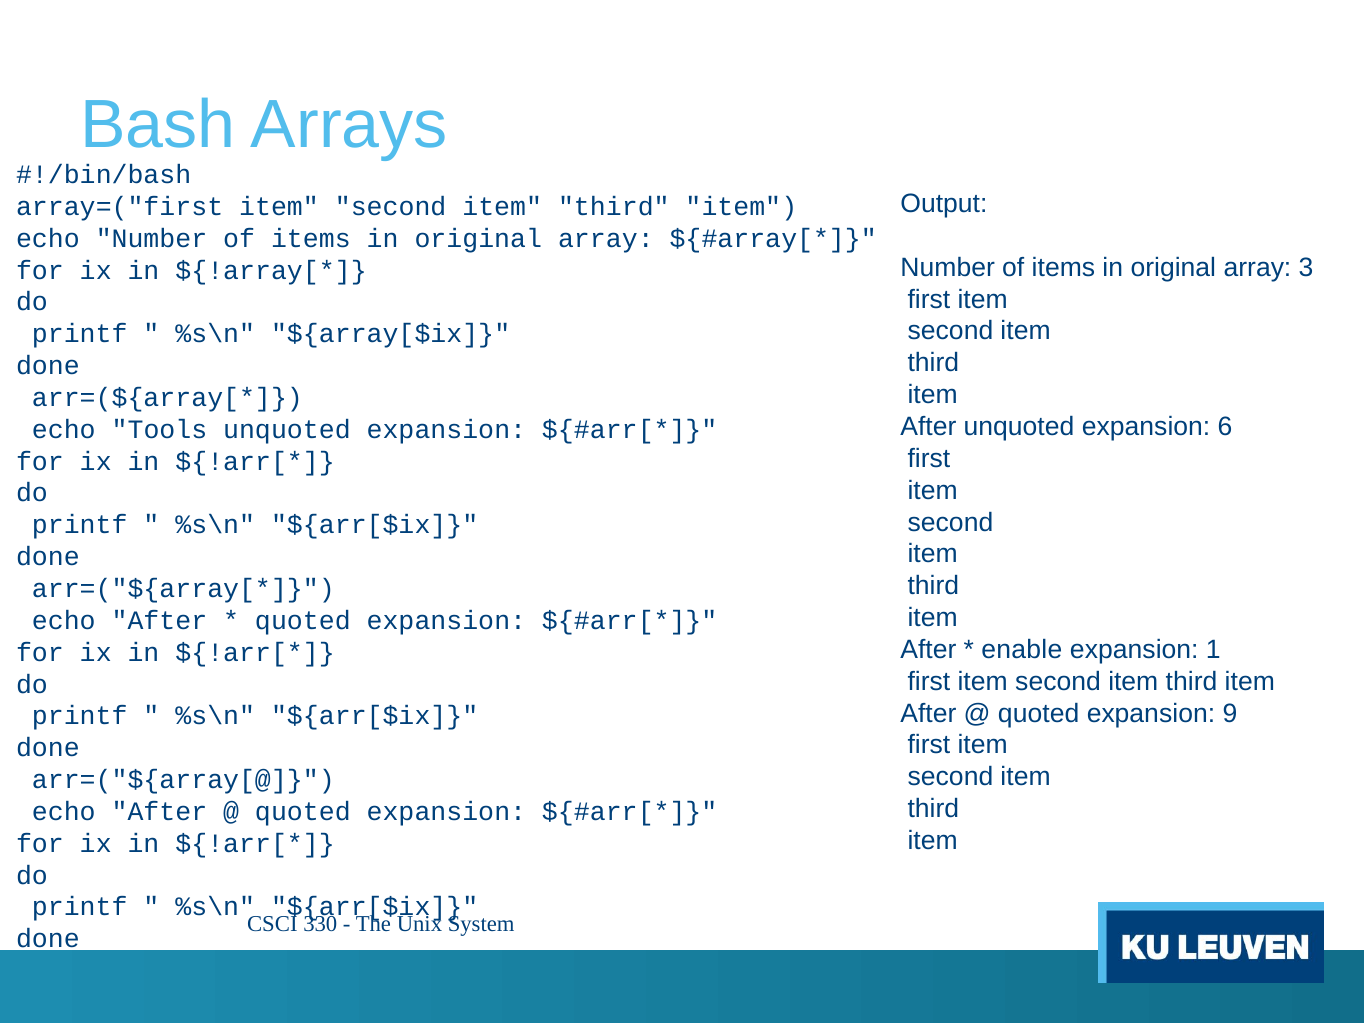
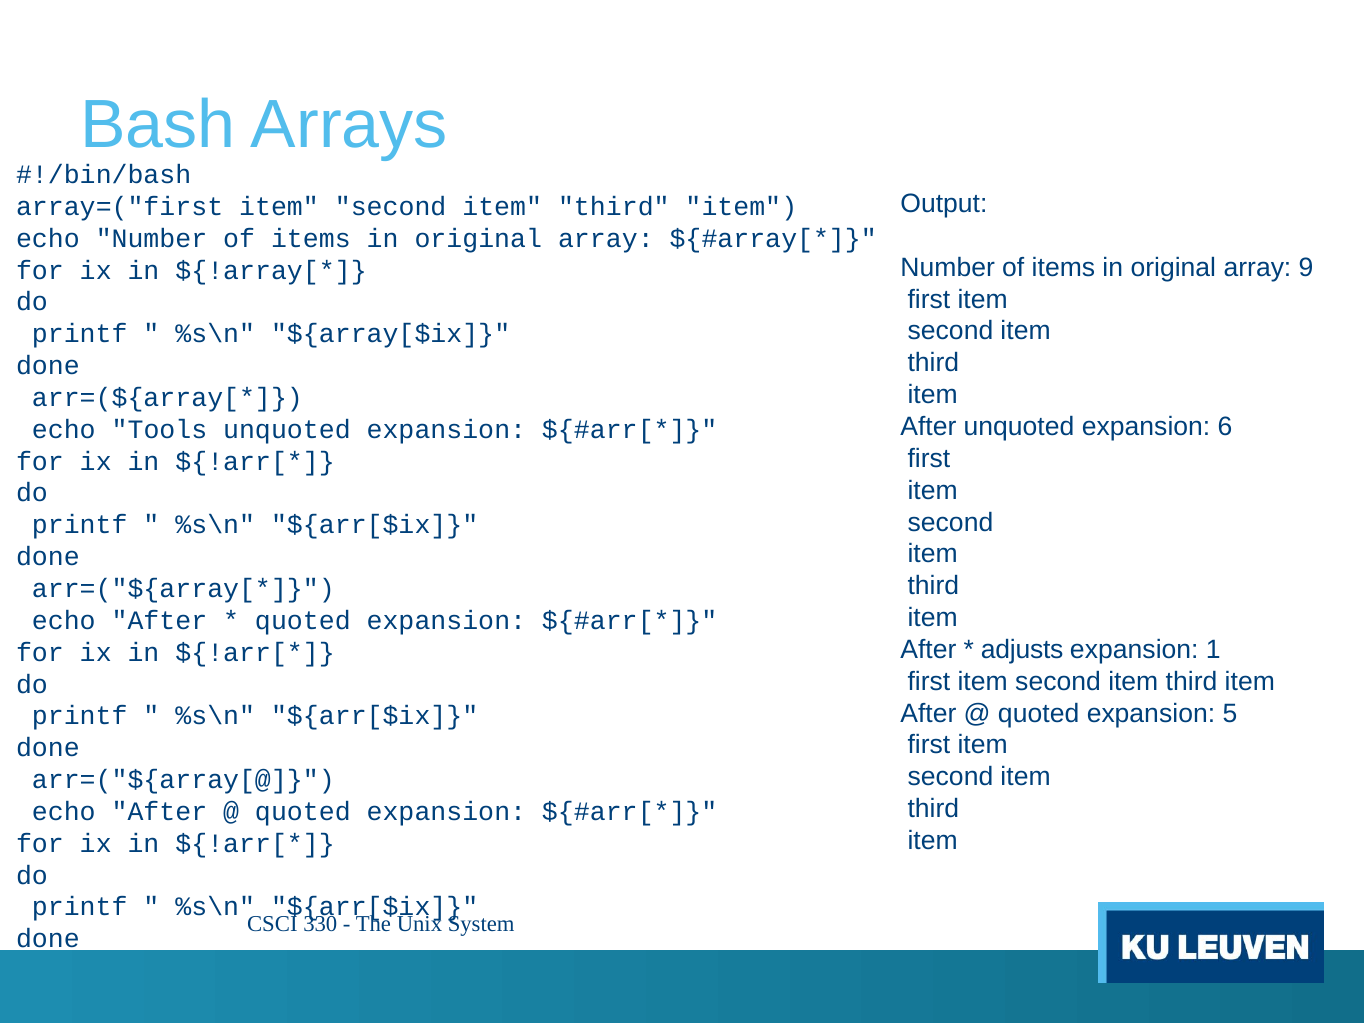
3: 3 -> 9 (1306, 268)
enable: enable -> adjusts (1022, 650)
9: 9 -> 5 (1230, 713)
